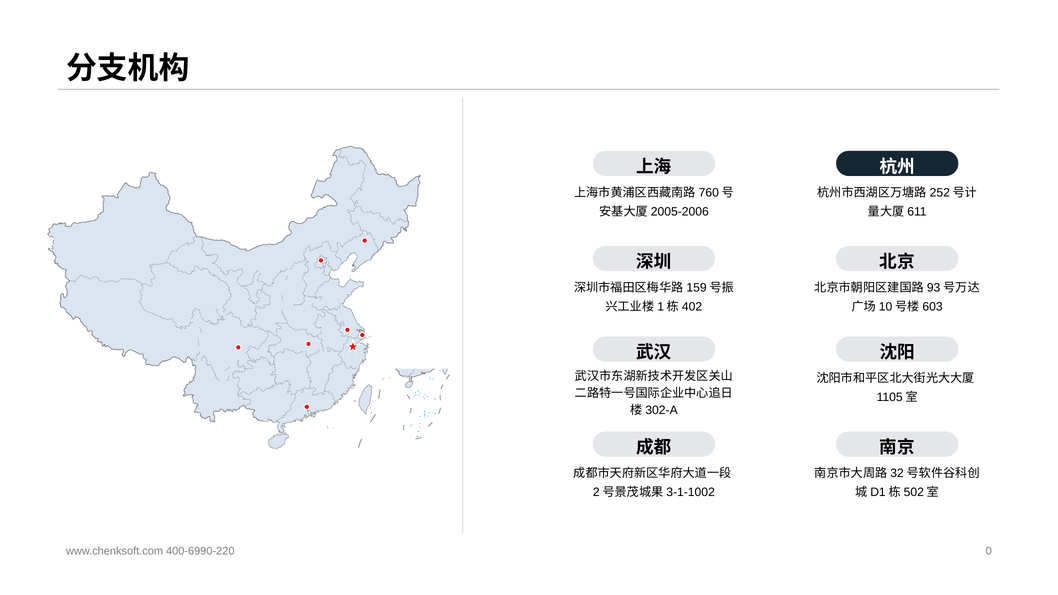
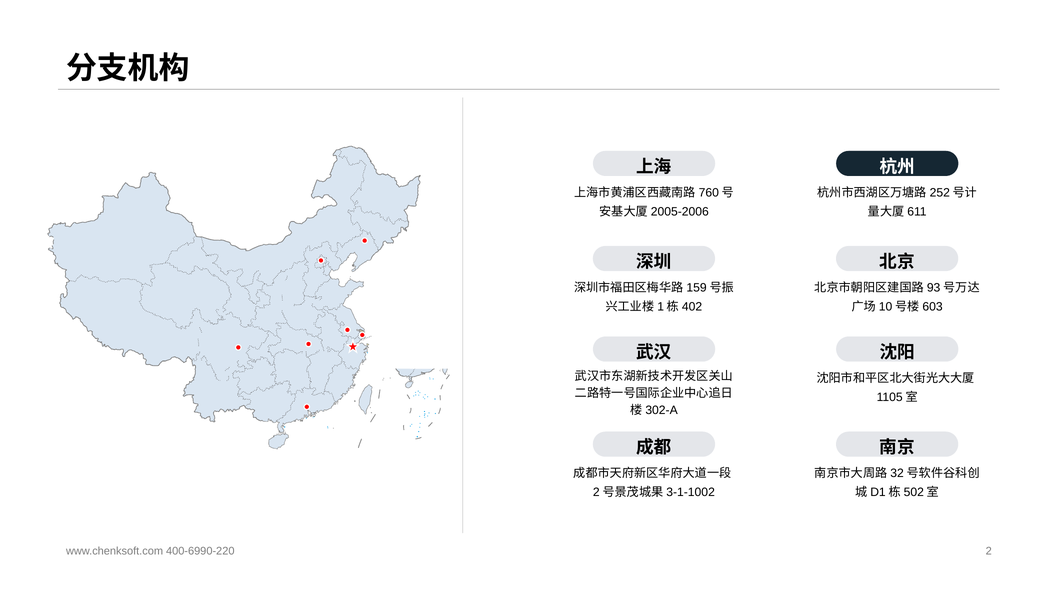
0: 0 -> 2 (989, 551)
